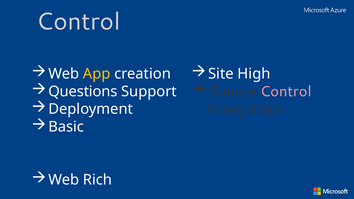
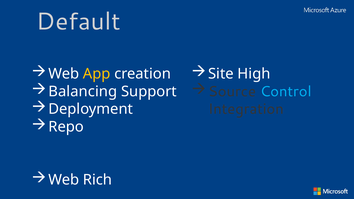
Control: Control -> Default (78, 22)
Questions: Questions -> Balancing (83, 91)
Control colour: pink -> light blue (286, 91)
Basic: Basic -> Repo (66, 127)
